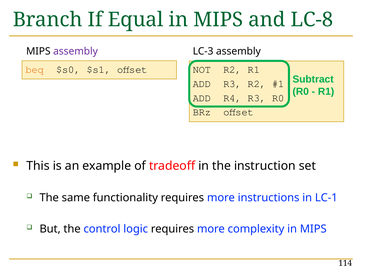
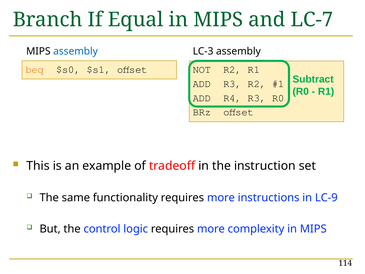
LC-8: LC-8 -> LC-7 (312, 20)
assembly colour: purple -> blue (76, 51)
LC-1: LC-1 -> LC-9 (326, 197)
